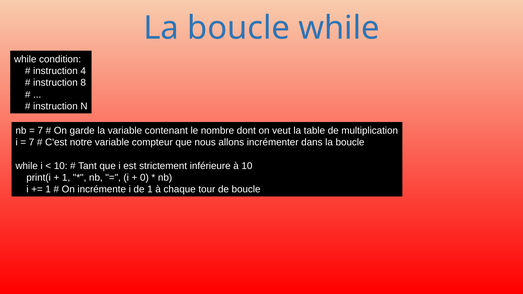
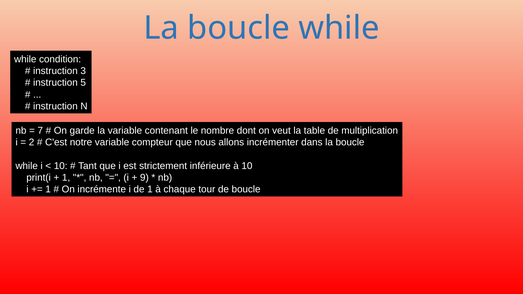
4: 4 -> 3 (83, 71)
8: 8 -> 5 (83, 83)
7: 7 -> 2 (32, 142)
0: 0 -> 9 (144, 178)
